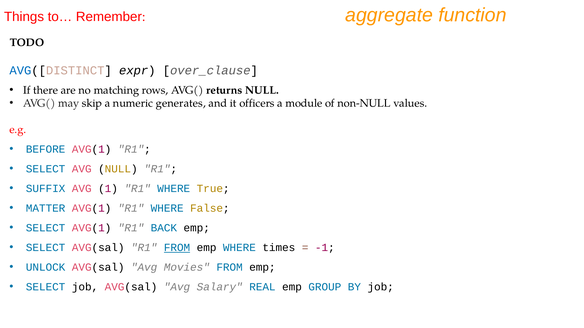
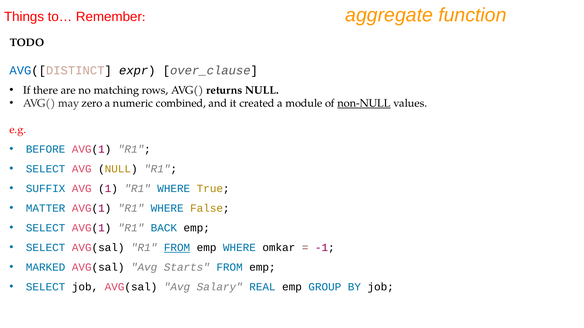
skip: skip -> zero (92, 103)
generates: generates -> combined (181, 103)
officers: officers -> created (257, 103)
non-NULL underline: none -> present (364, 103)
times: times -> omkar (279, 248)
UNLOCK: UNLOCK -> MARKED (46, 268)
Movies: Movies -> Starts (187, 268)
